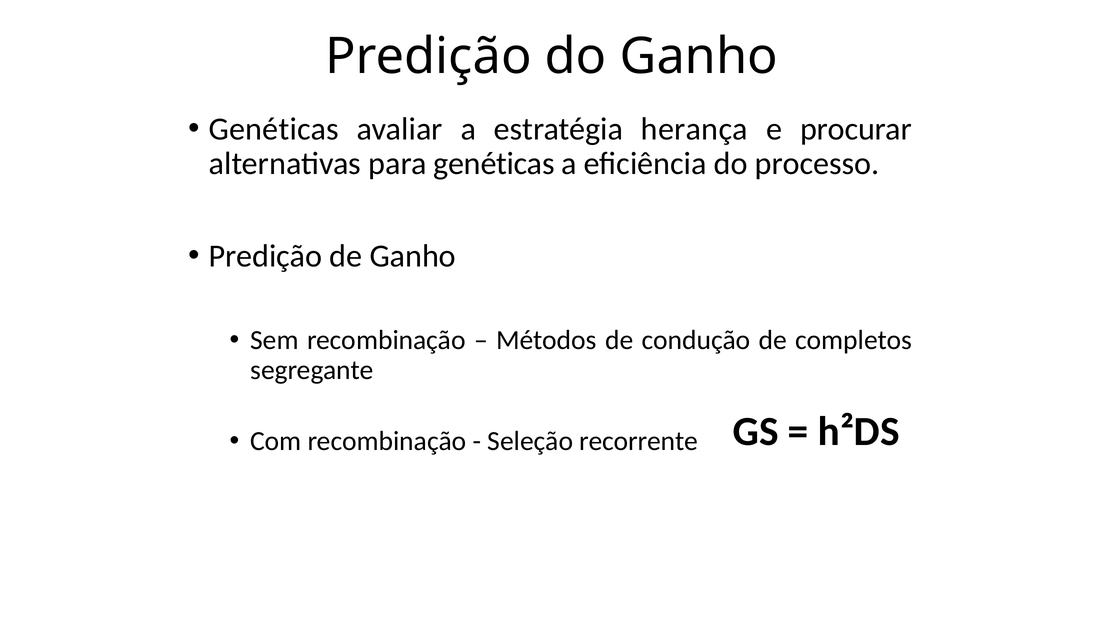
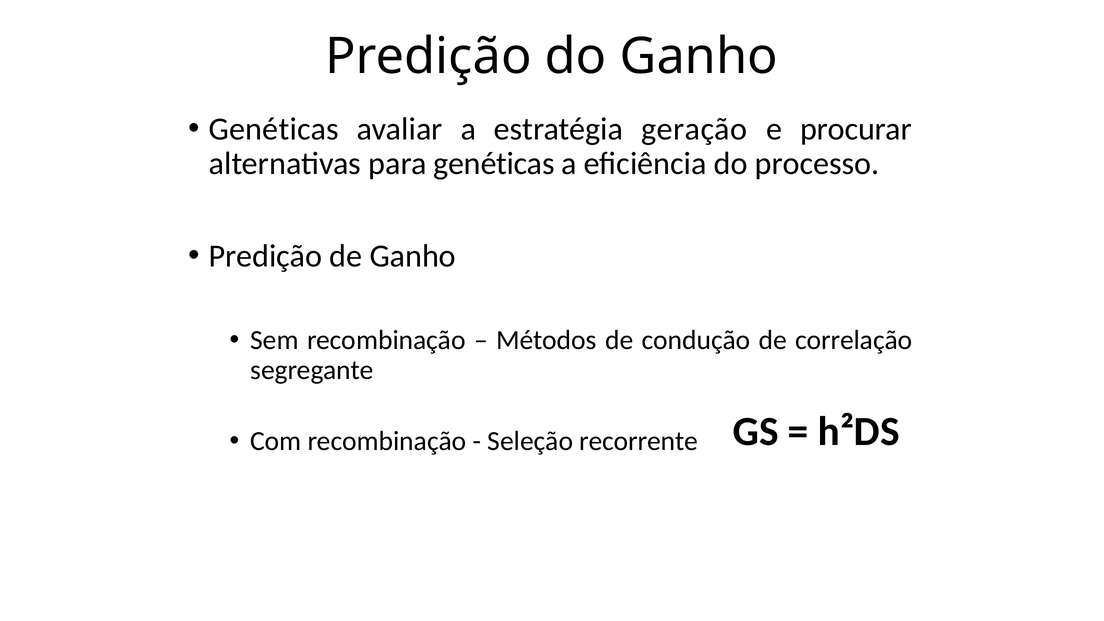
herança: herança -> geração (694, 129)
completos: completos -> correlação (854, 340)
